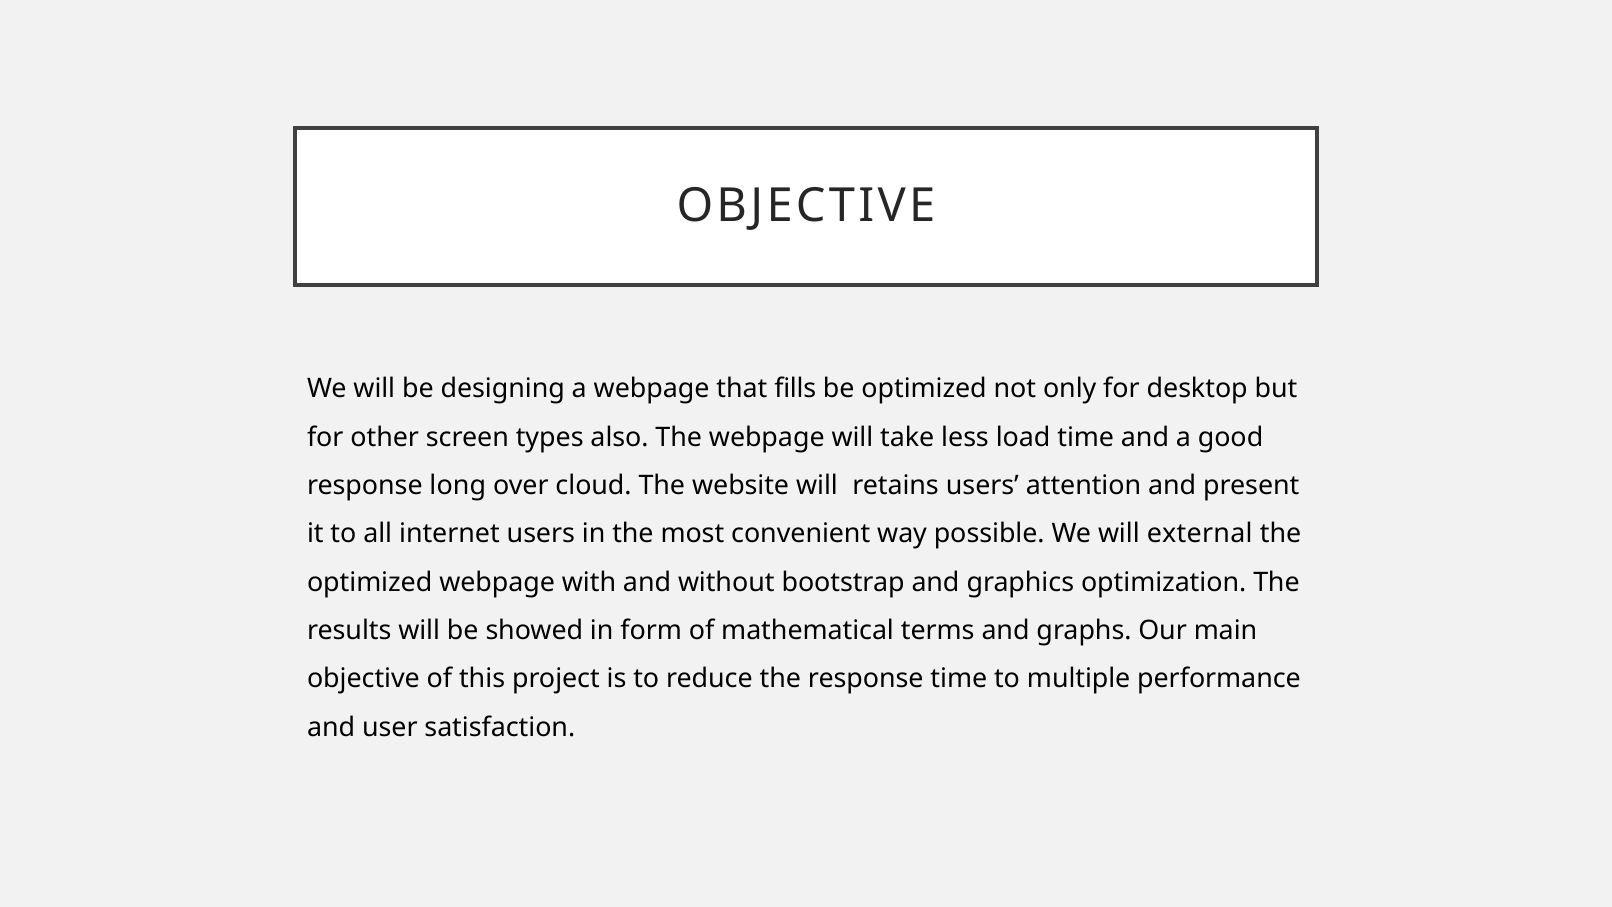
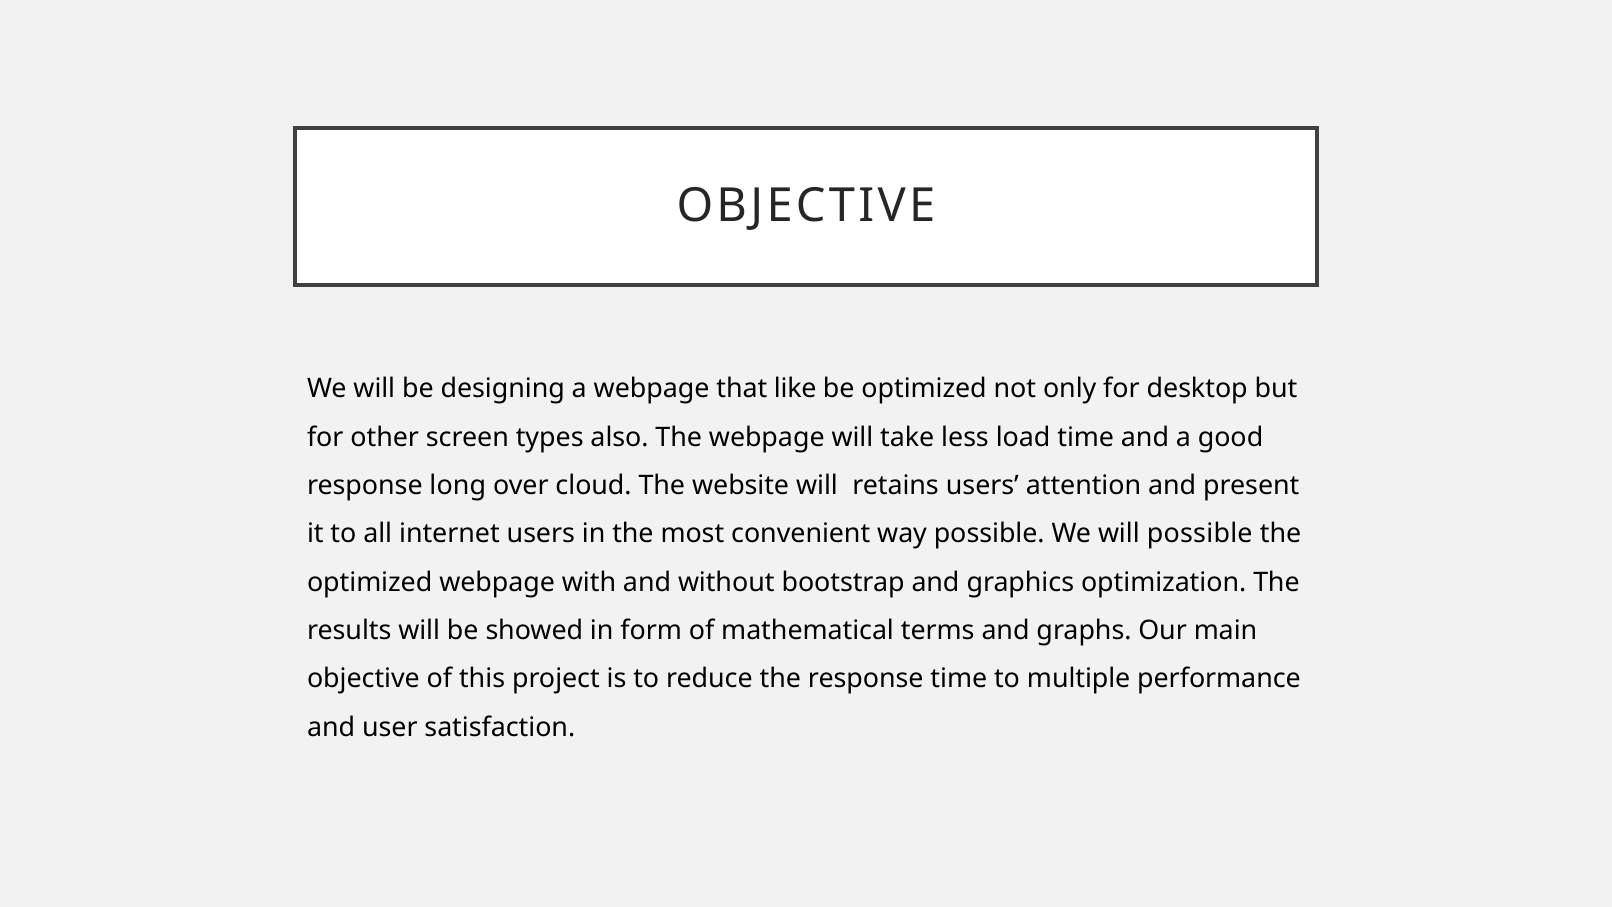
fills: fills -> like (795, 389)
will external: external -> possible (1200, 534)
